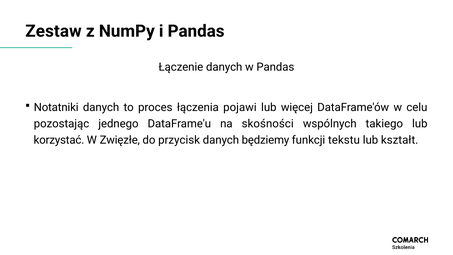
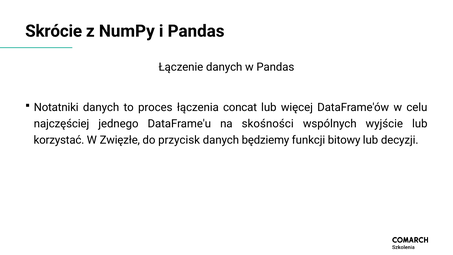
Zestaw: Zestaw -> Skrócie (54, 31)
pojawi: pojawi -> concat (240, 107)
pozostając: pozostając -> najczęściej (62, 124)
takiego: takiego -> wyjście (384, 124)
tekstu: tekstu -> bitowy (344, 140)
kształt: kształt -> decyzji (400, 140)
